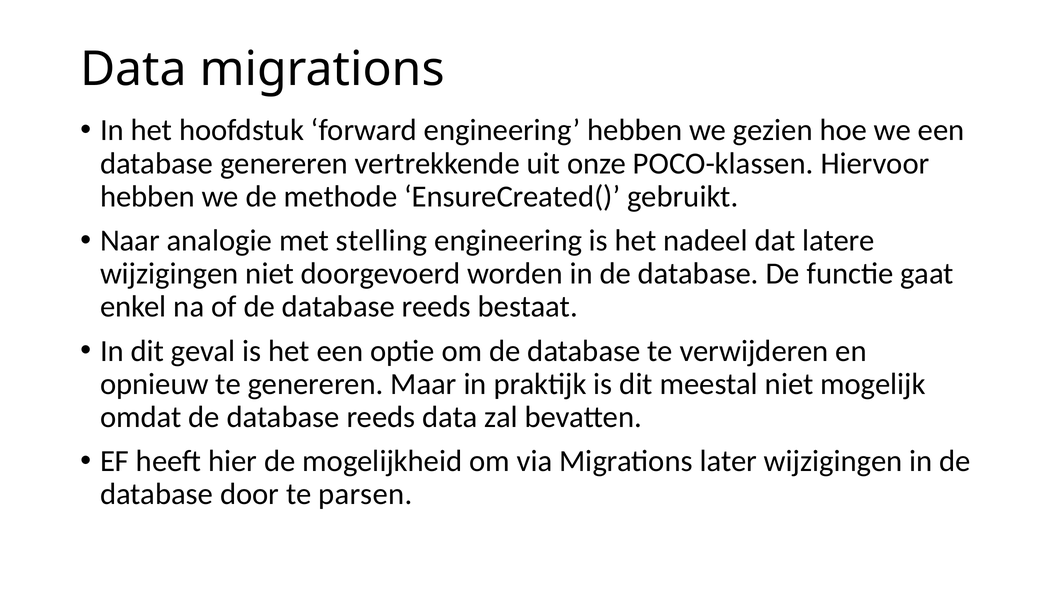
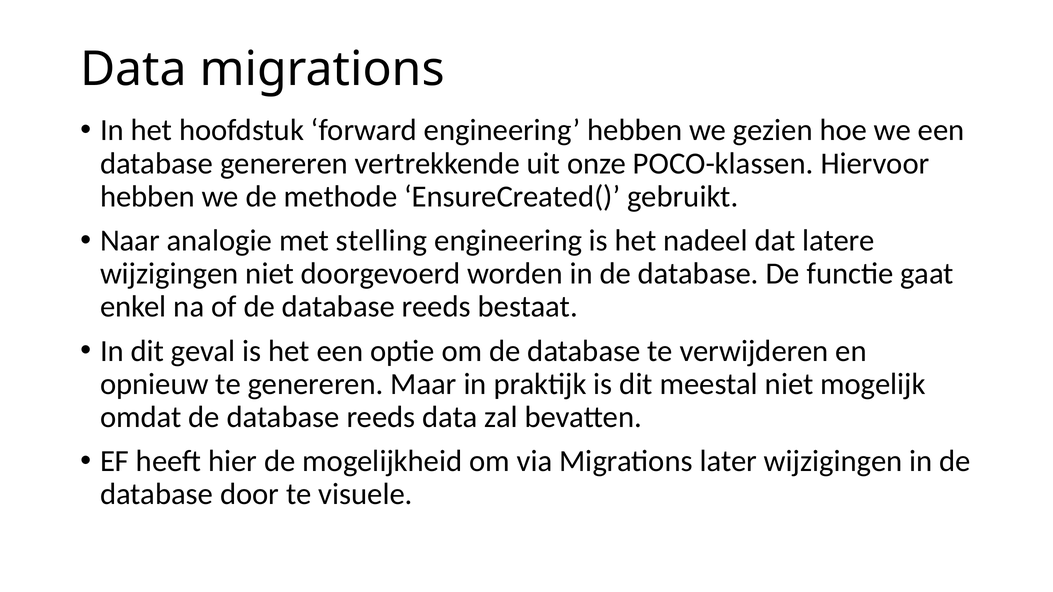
parsen: parsen -> visuele (365, 494)
